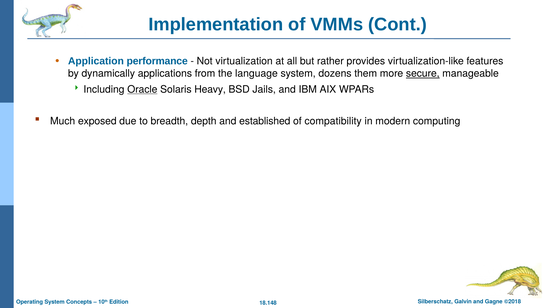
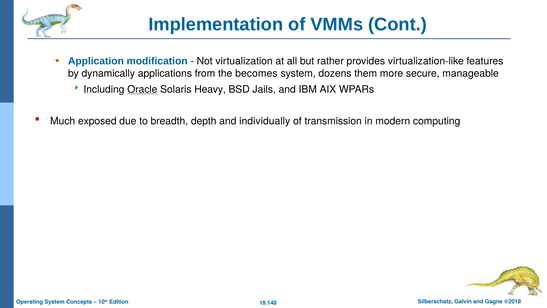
performance: performance -> modification (157, 61)
language: language -> becomes (256, 73)
secure underline: present -> none (423, 73)
established: established -> individually (265, 121)
compatibility: compatibility -> transmission (333, 121)
